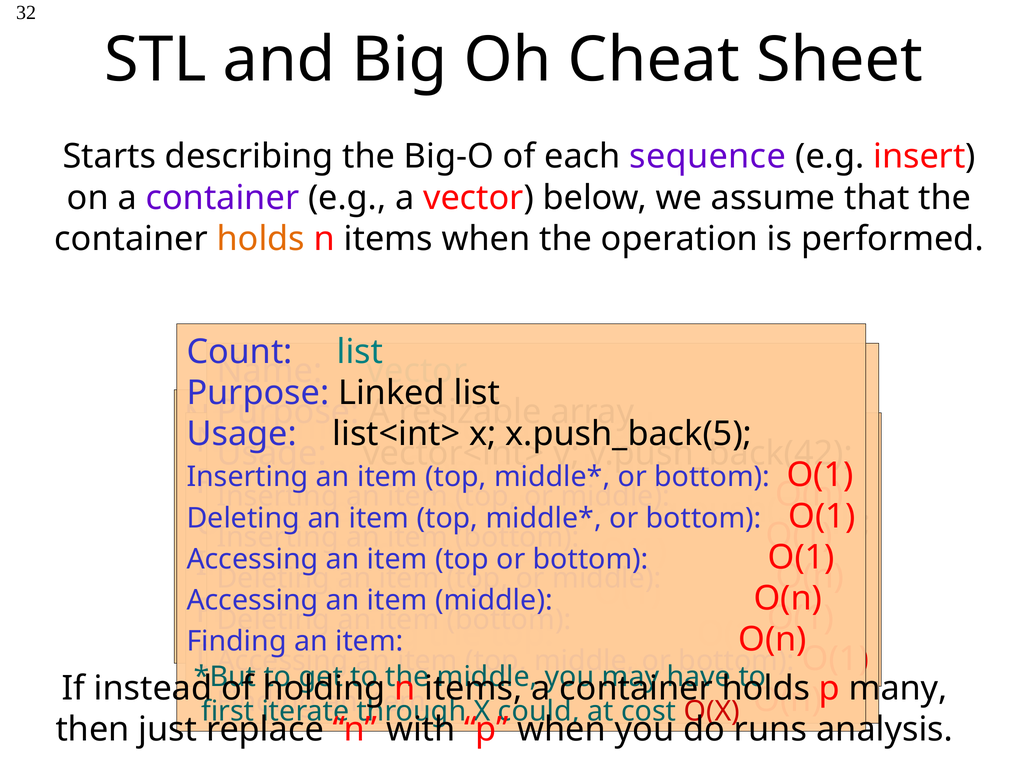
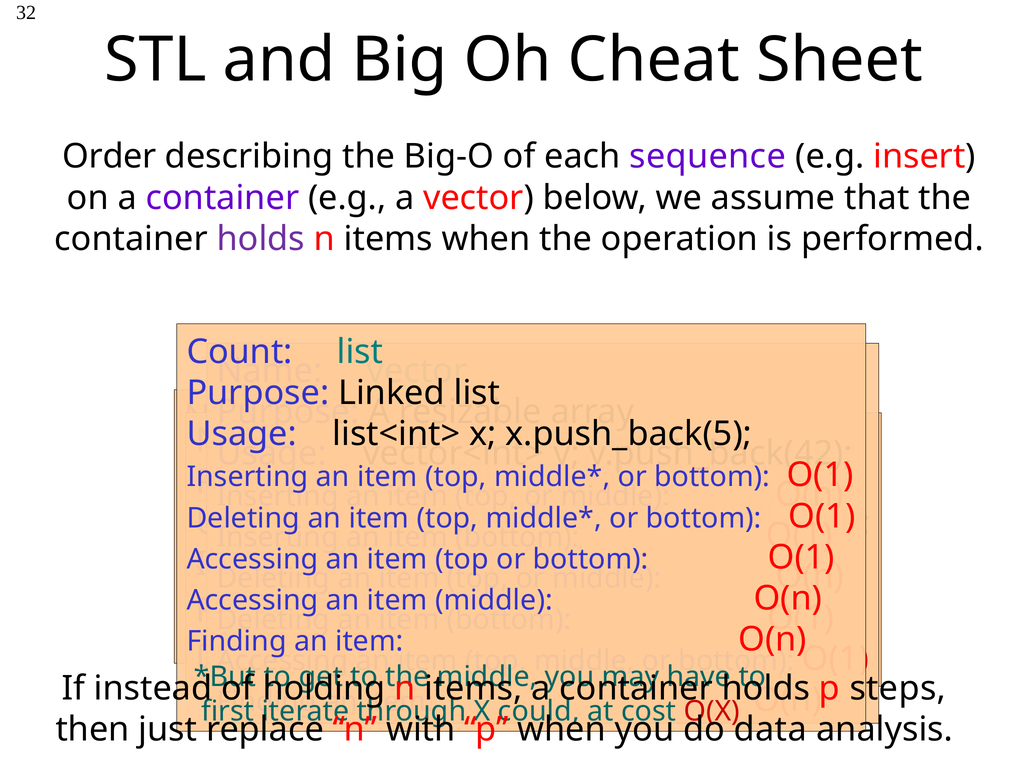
Starts: Starts -> Order (109, 157)
holds colour: orange -> purple (261, 239)
many: many -> steps (898, 688)
runs: runs -> data (770, 730)
